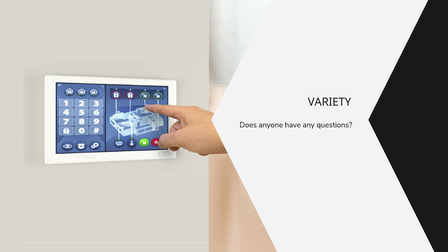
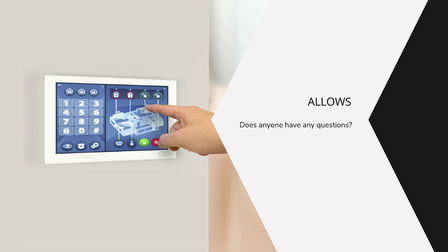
VARIETY: VARIETY -> ALLOWS (330, 102)
